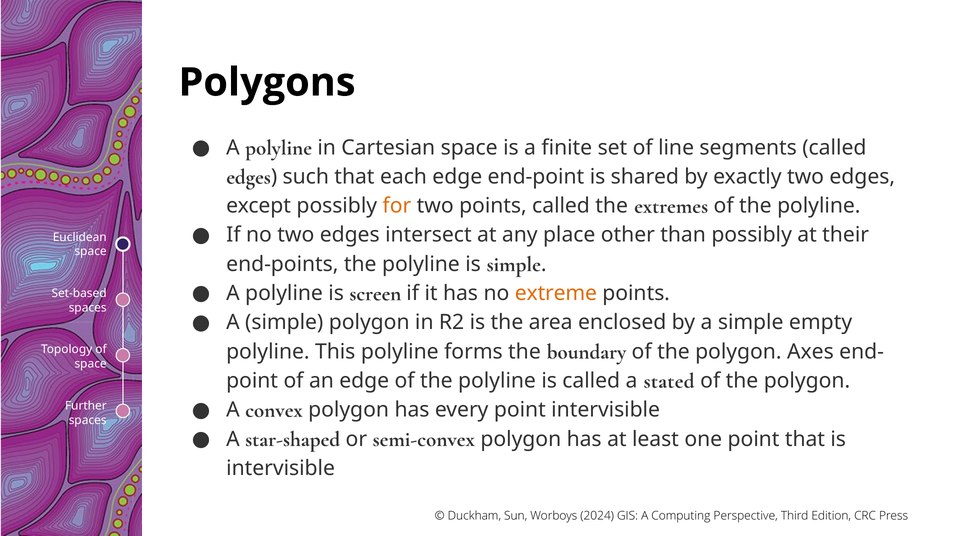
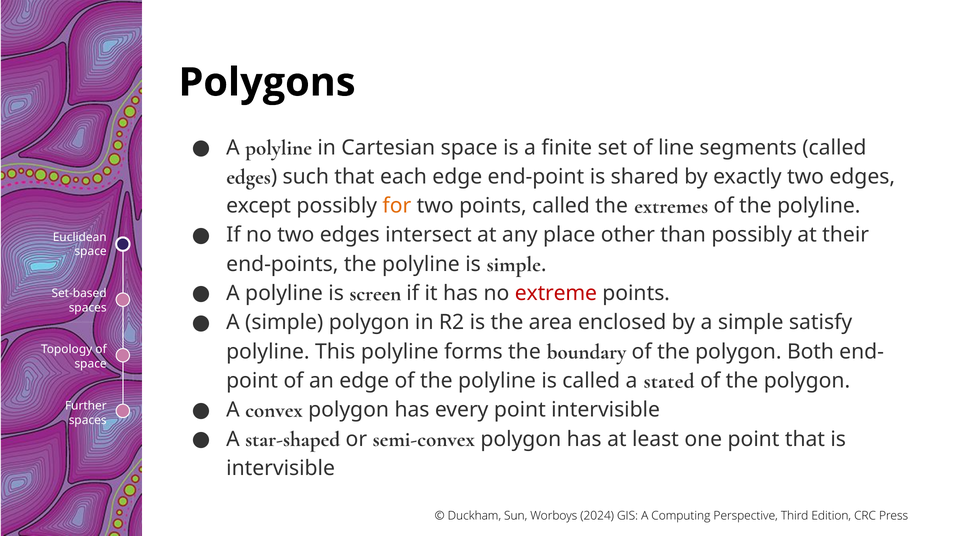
extreme colour: orange -> red (556, 293)
empty: empty -> satisfy (821, 322)
Axes: Axes -> Both (810, 352)
